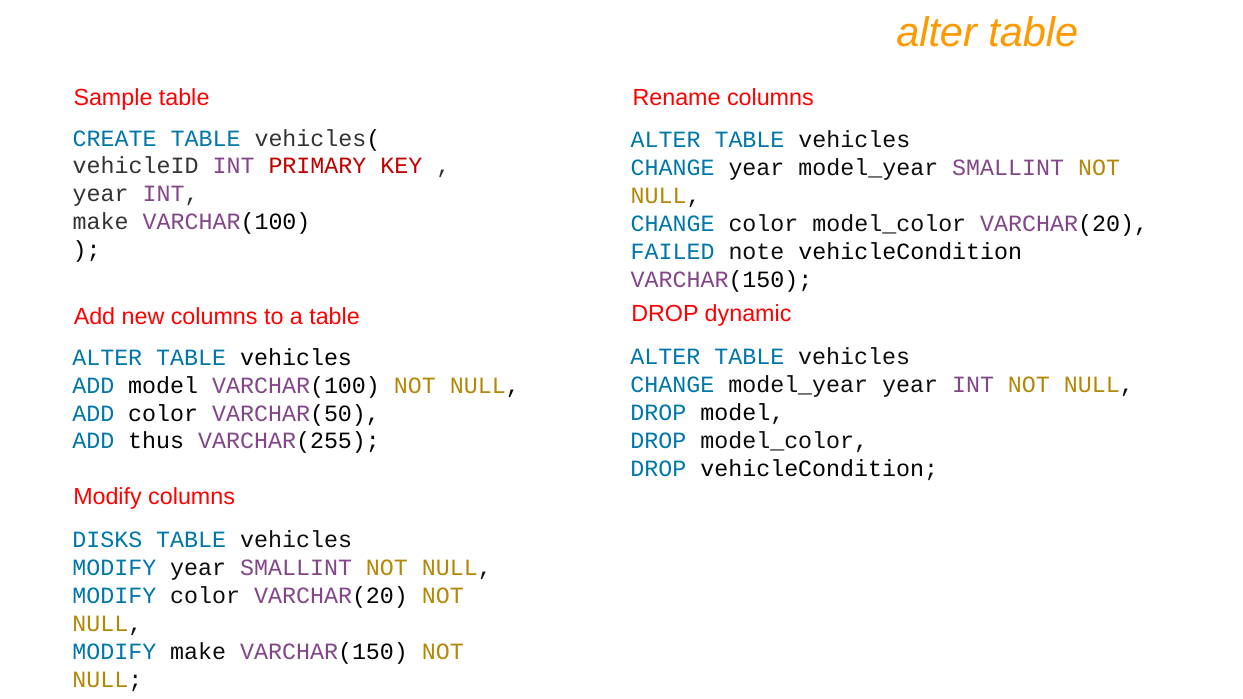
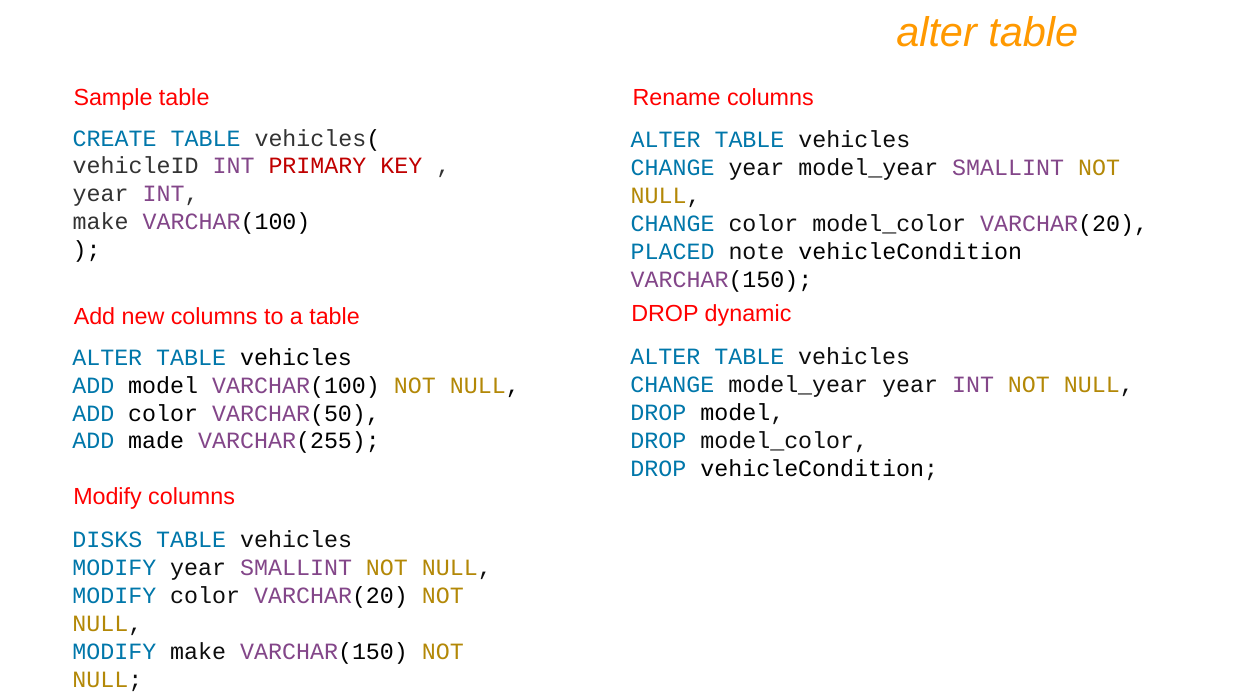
FAILED: FAILED -> PLACED (673, 252)
thus: thus -> made (156, 441)
